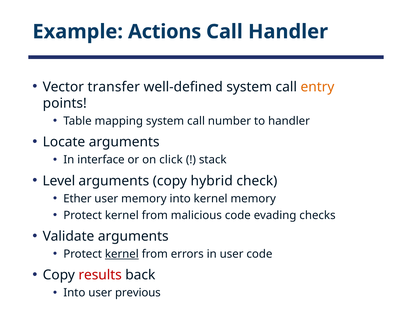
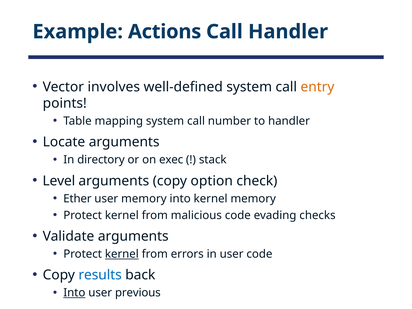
transfer: transfer -> involves (114, 87)
interface: interface -> directory (101, 160)
click: click -> exec (171, 160)
hybrid: hybrid -> option (212, 181)
results colour: red -> blue (100, 275)
Into underline: none -> present (74, 293)
